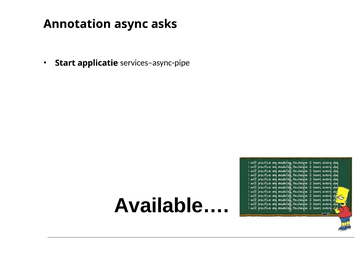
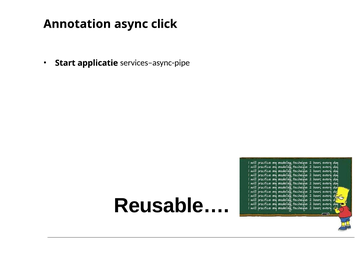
asks: asks -> click (164, 24)
Available…: Available… -> Reusable… (172, 205)
